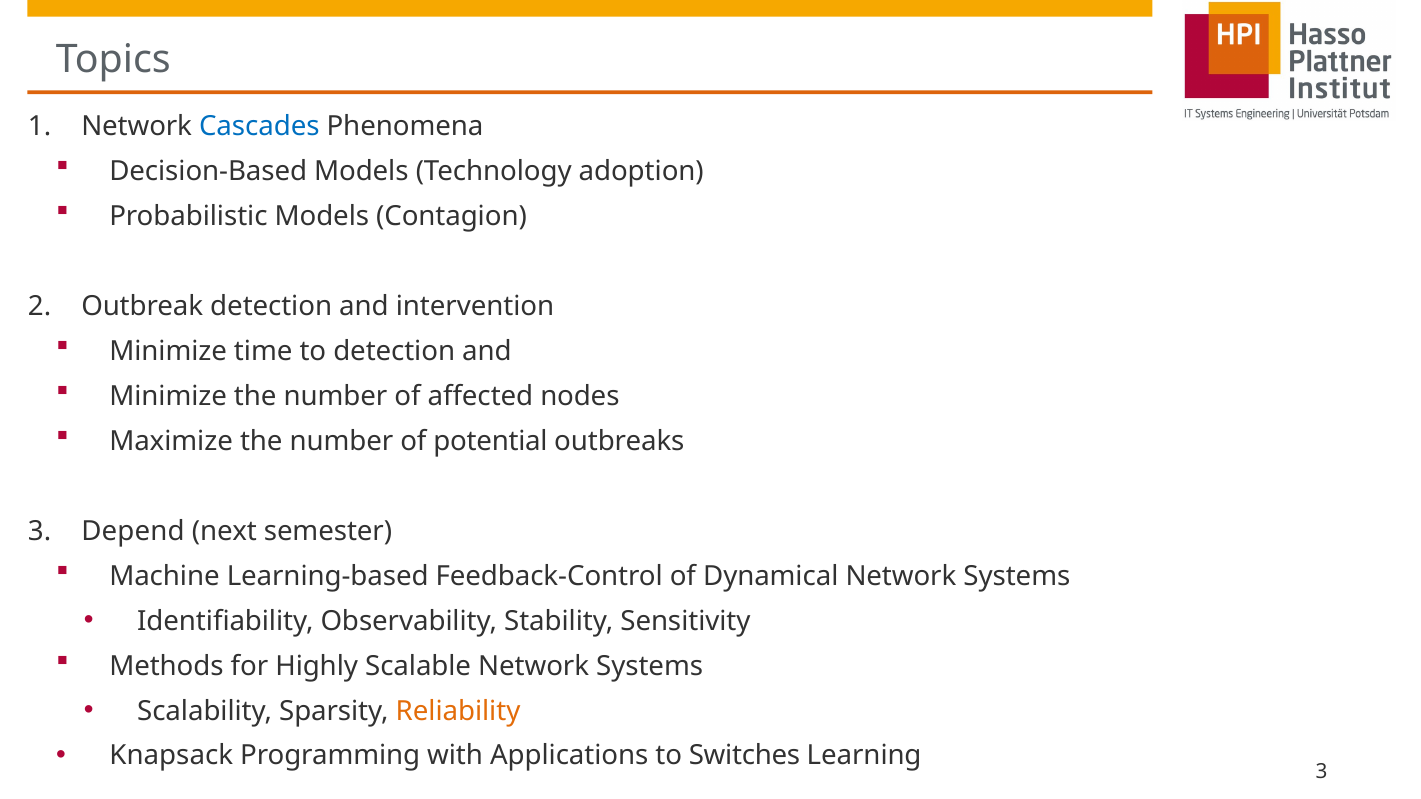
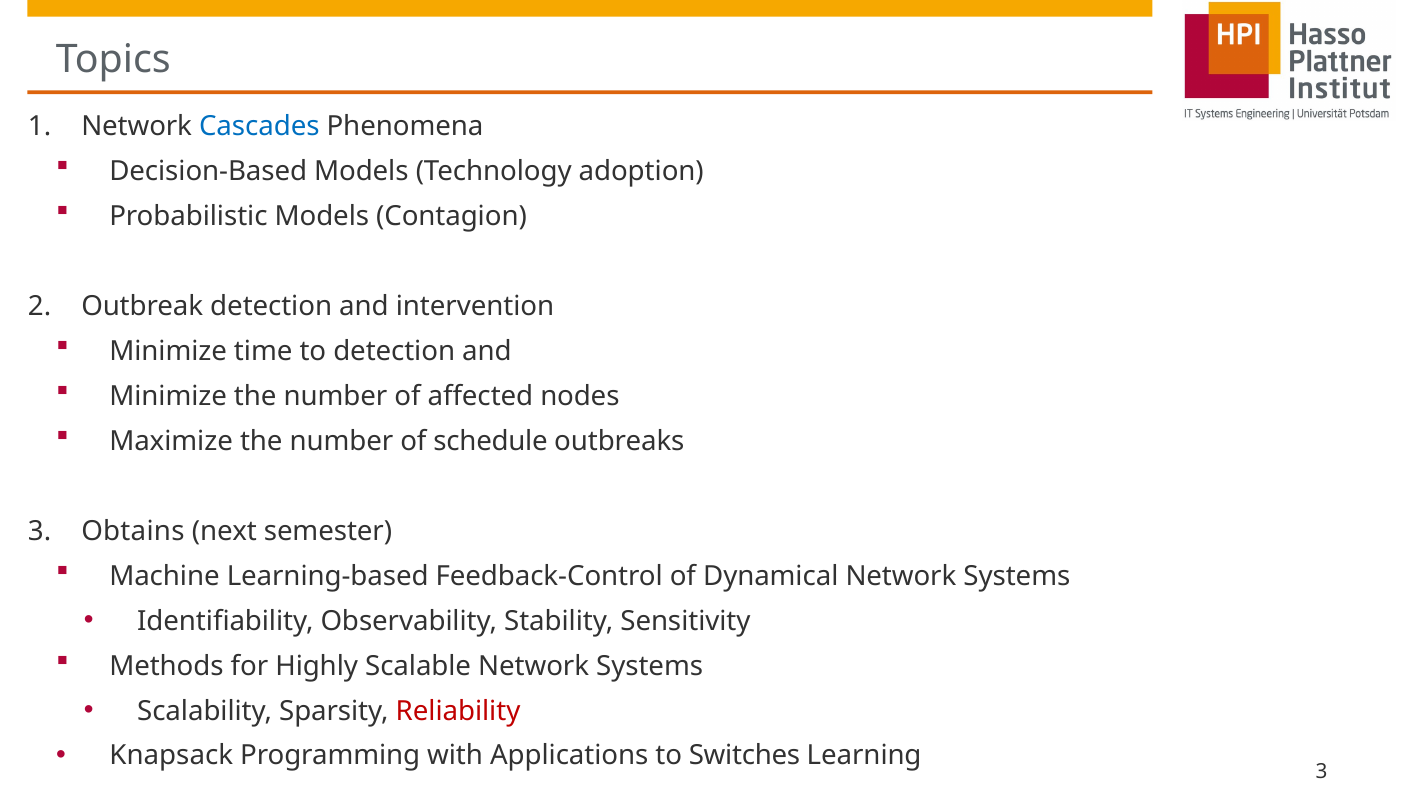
potential: potential -> schedule (491, 441)
Depend: Depend -> Obtains (133, 531)
Reliability colour: orange -> red (458, 711)
